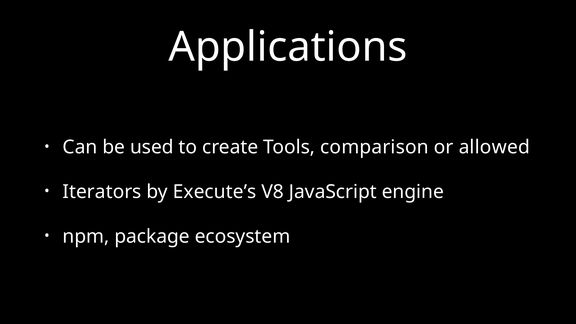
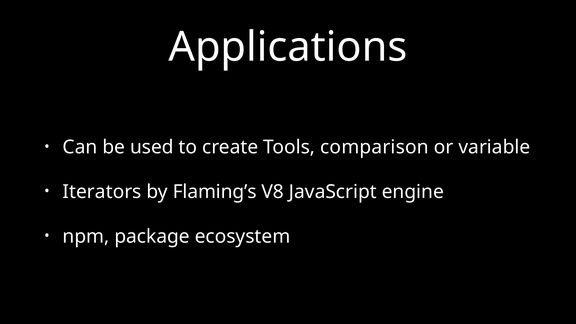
allowed: allowed -> variable (494, 147)
Execute’s: Execute’s -> Flaming’s (215, 192)
